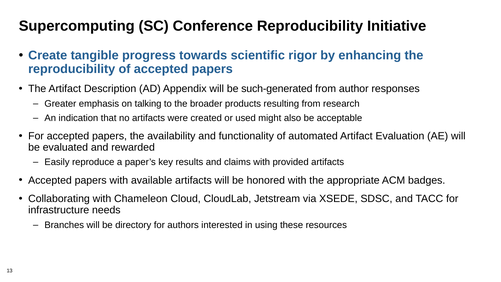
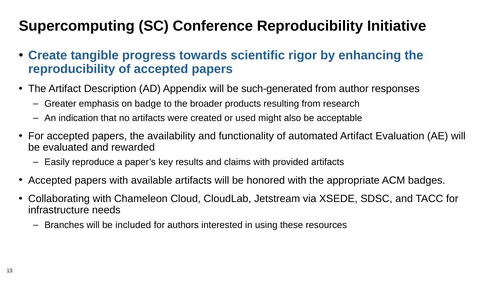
talking: talking -> badge (148, 104)
directory: directory -> included (133, 225)
